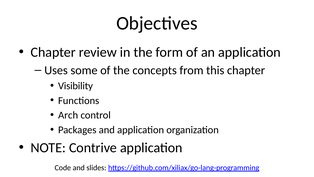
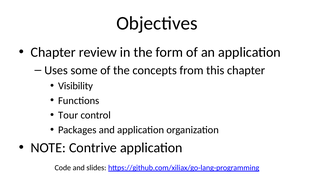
Arch: Arch -> Tour (68, 115)
